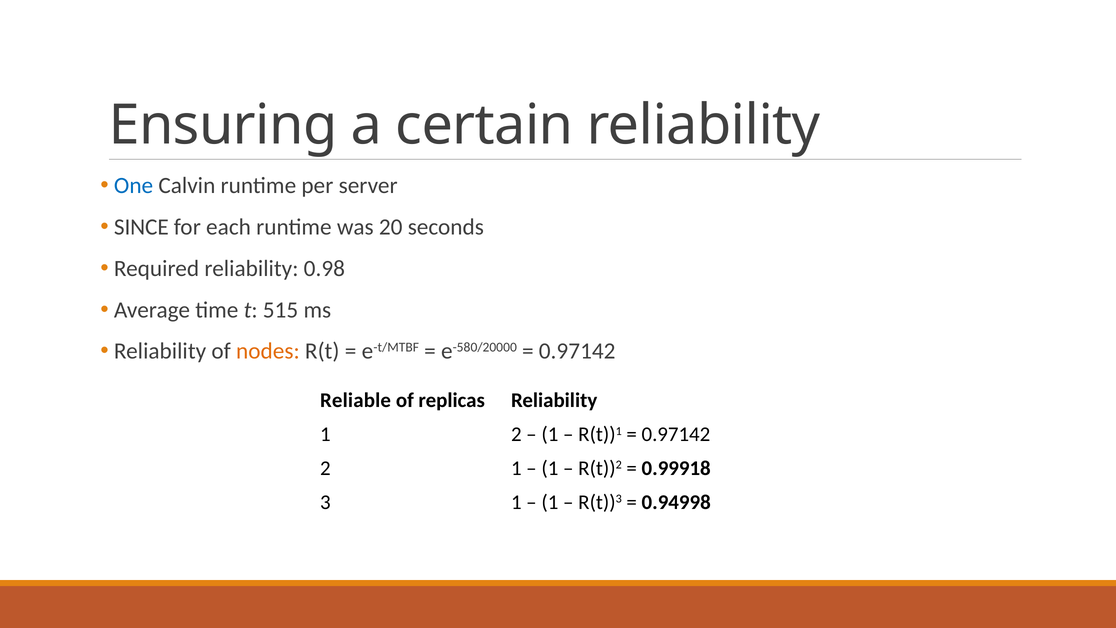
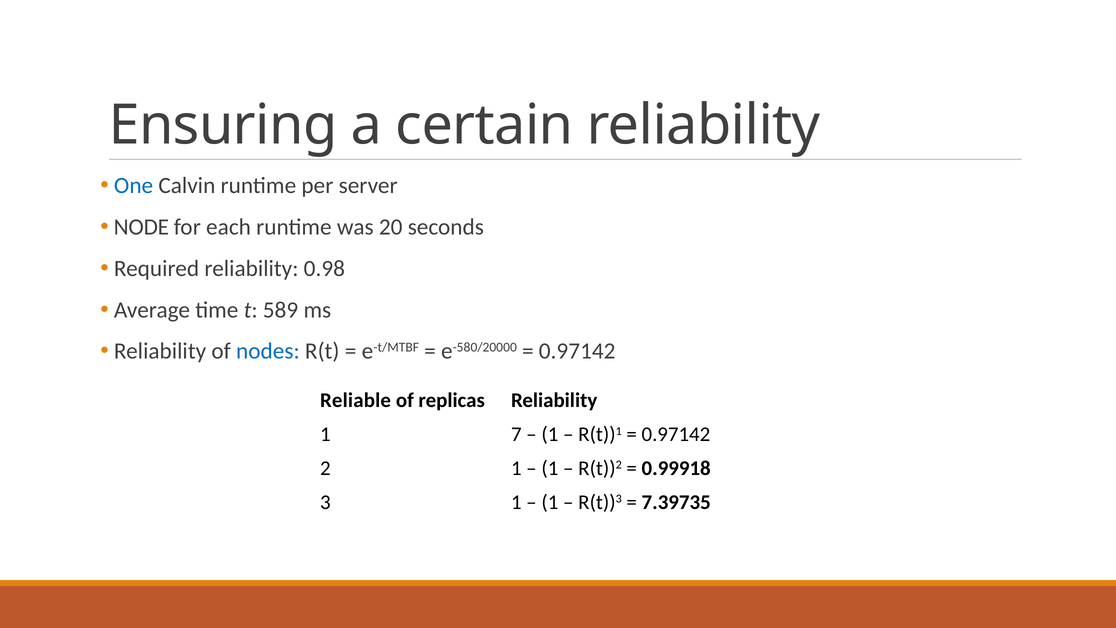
SINCE: SINCE -> NODE (141, 227)
515: 515 -> 589 (280, 310)
nodes colour: orange -> blue (268, 351)
1 2: 2 -> 7 (516, 434)
0.94998: 0.94998 -> 7.39735 (676, 502)
